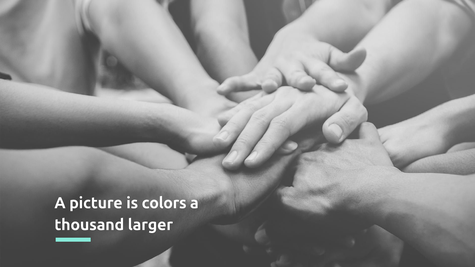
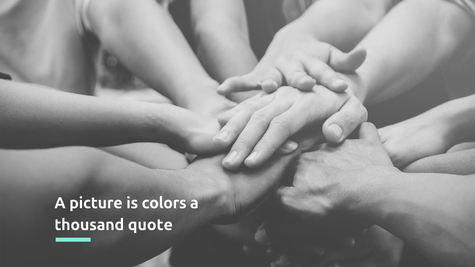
larger: larger -> quote (150, 225)
